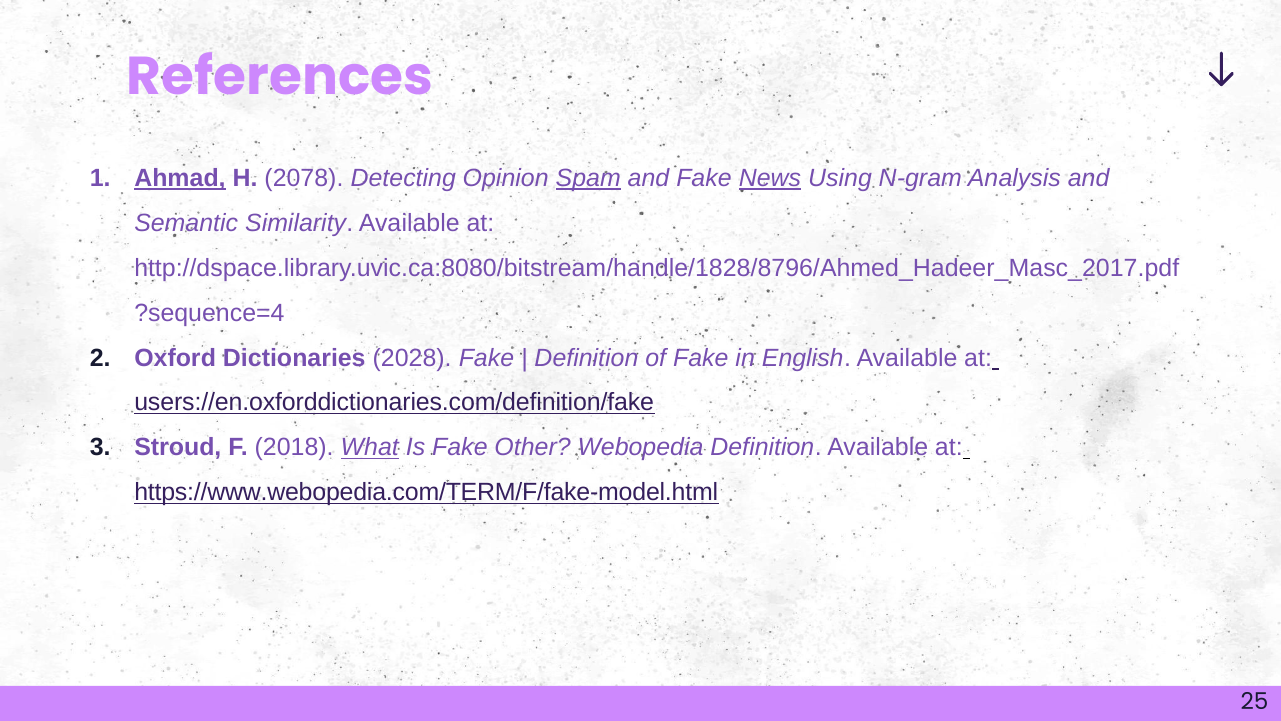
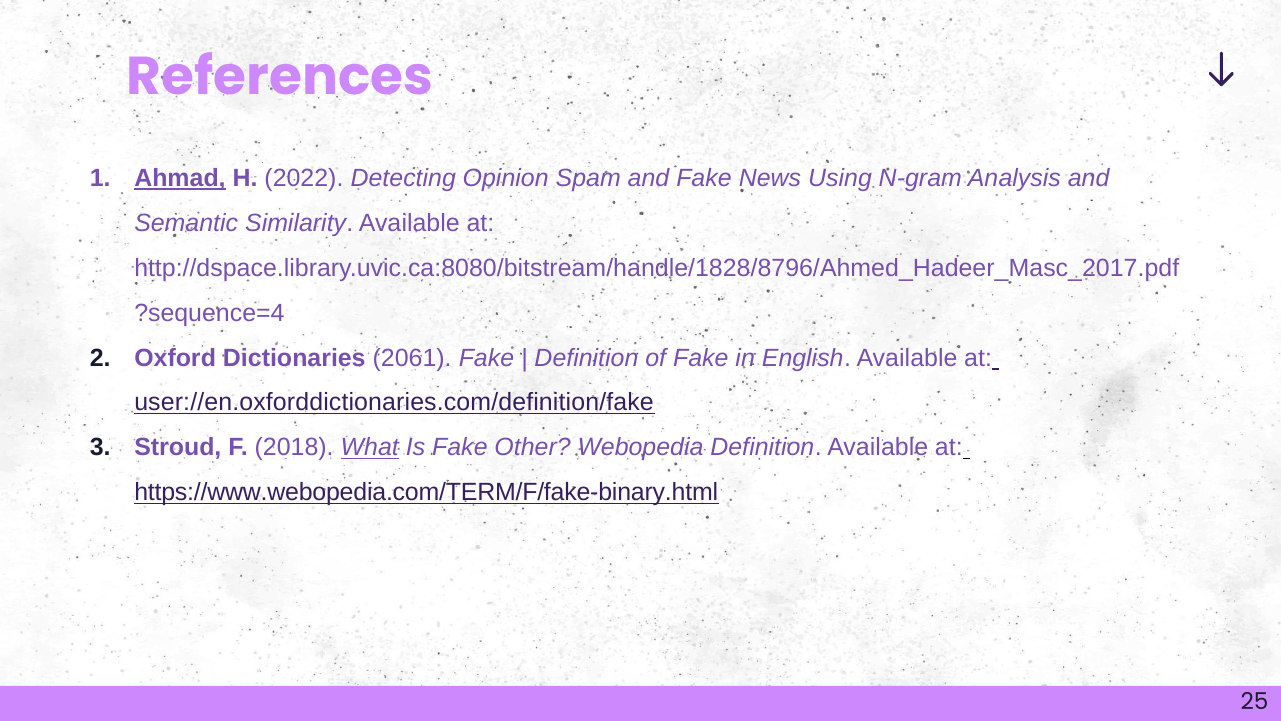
2078: 2078 -> 2022 (304, 178)
Spam underline: present -> none (588, 178)
News underline: present -> none (770, 178)
2028: 2028 -> 2061 (412, 358)
users://en.oxforddictionaries.com/definition/fake: users://en.oxforddictionaries.com/definition/fake -> user://en.oxforddictionaries.com/definition/fake (394, 403)
https://www.webopedia.com/TERM/F/fake-model.html: https://www.webopedia.com/TERM/F/fake-model.html -> https://www.webopedia.com/TERM/F/fake-binary.html (426, 492)
